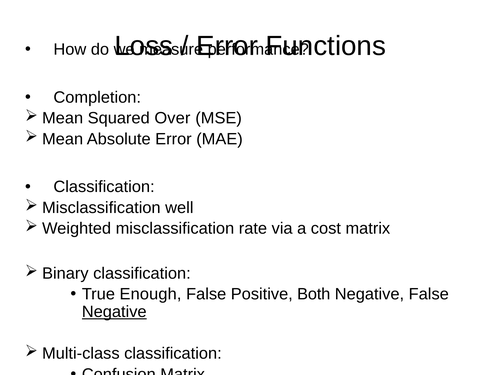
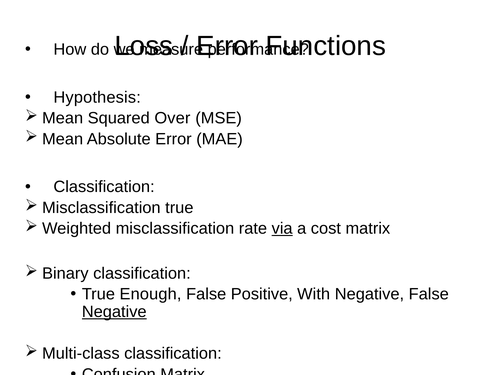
Completion: Completion -> Hypothesis (97, 97)
well: well -> true (179, 208)
via underline: none -> present (282, 229)
Both: Both -> With (314, 295)
